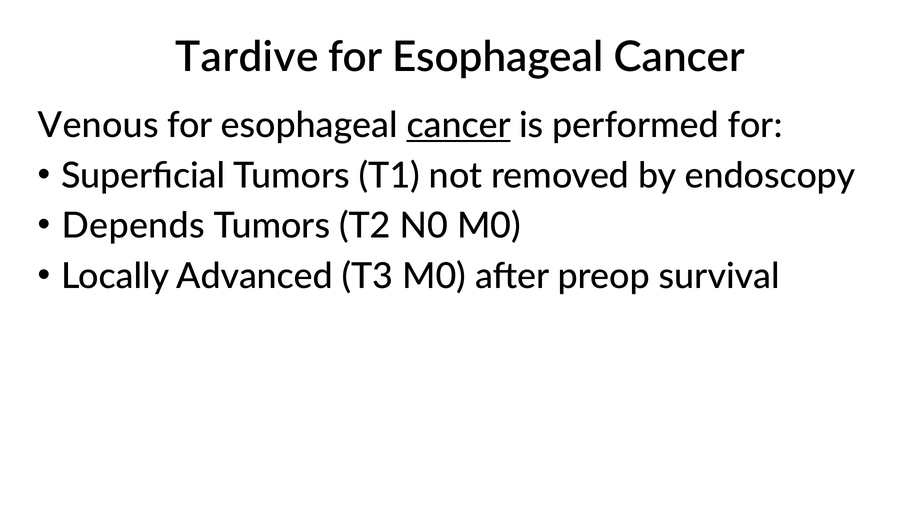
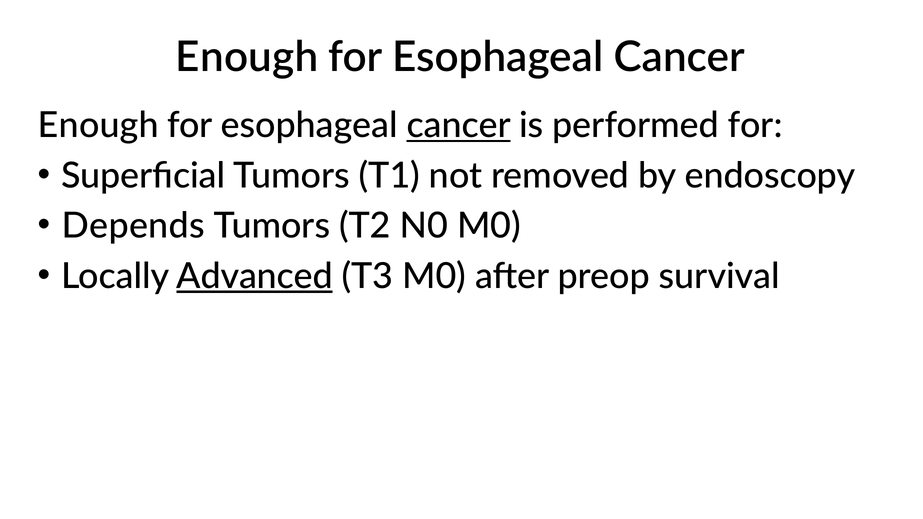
Tardive: Tardive -> Enough (247, 57)
Venous: Venous -> Enough (98, 126)
Advanced underline: none -> present (255, 276)
